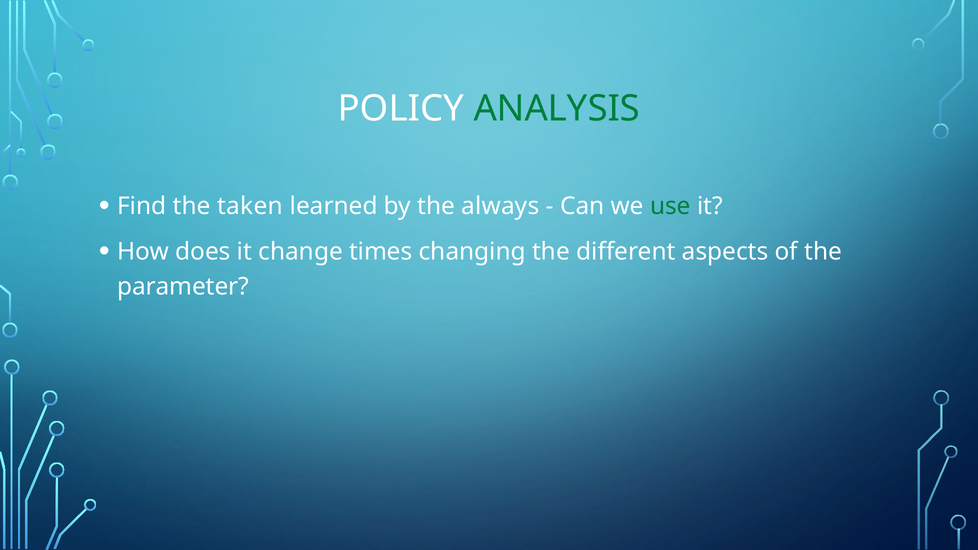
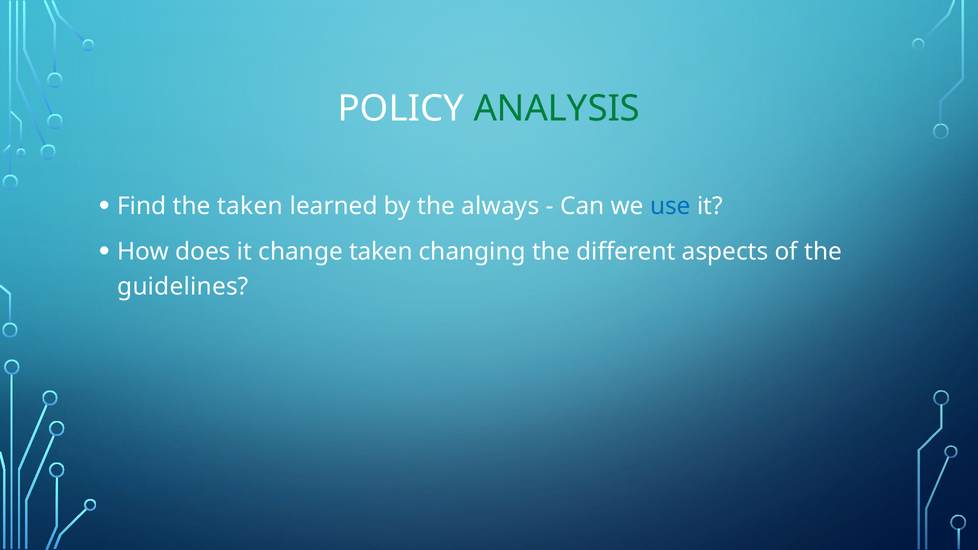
use colour: green -> blue (670, 206)
change times: times -> taken (381, 252)
parameter: parameter -> guidelines (183, 287)
